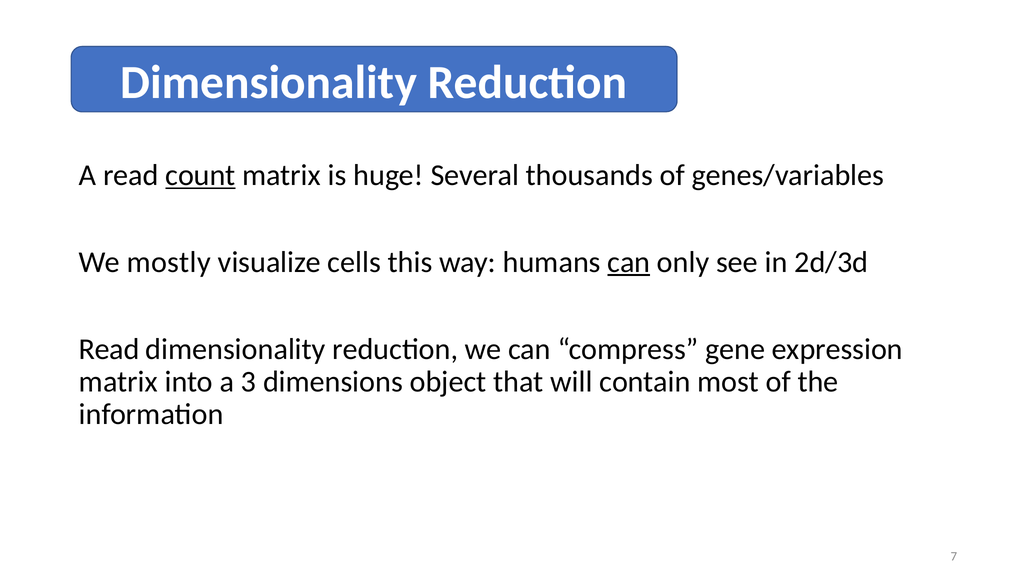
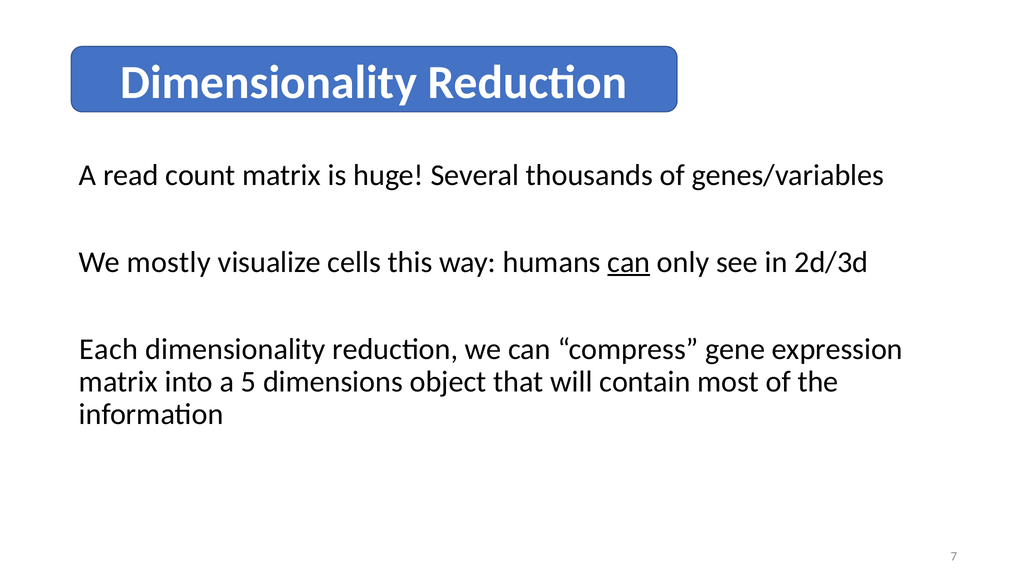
count underline: present -> none (200, 175)
Read: Read -> Each (109, 349)
3: 3 -> 5 (249, 382)
